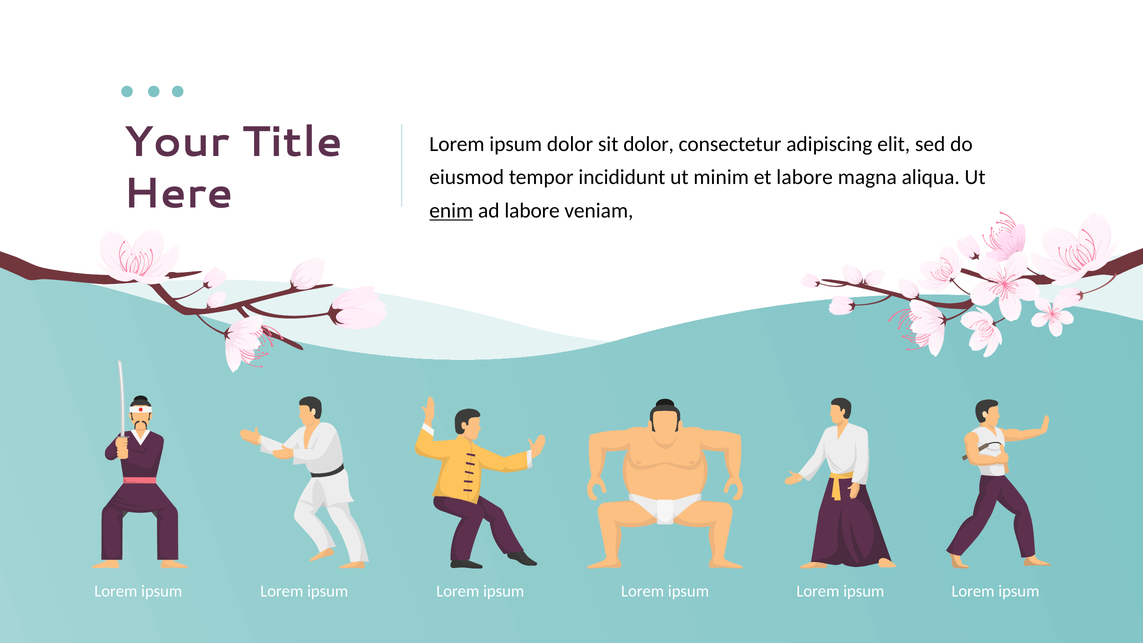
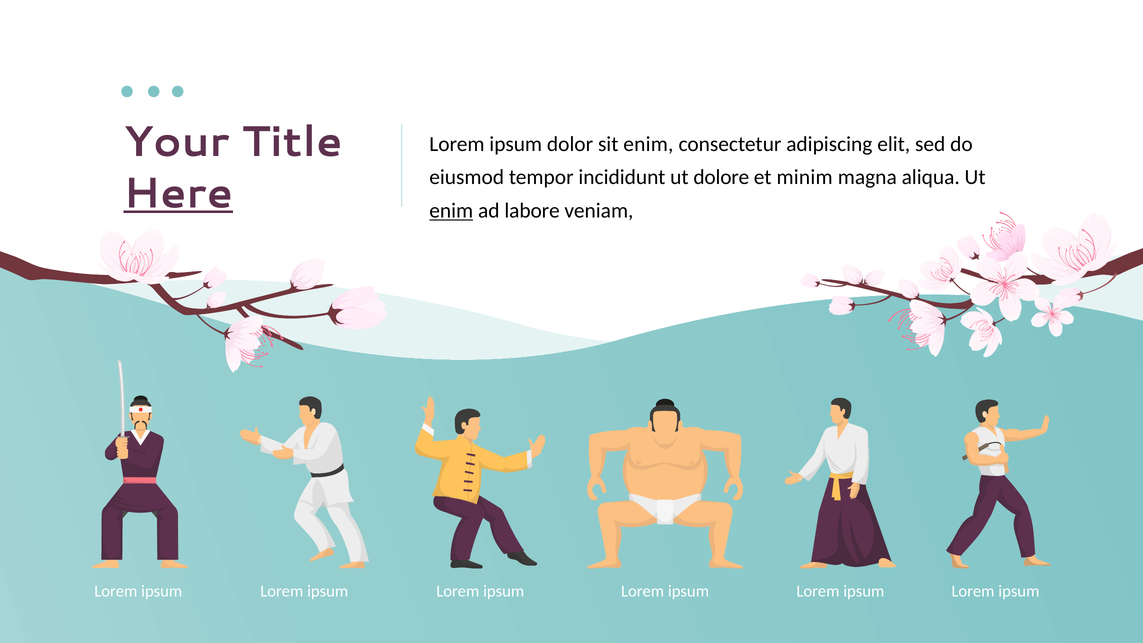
sit dolor: dolor -> enim (648, 144)
minim: minim -> dolore (721, 177)
et labore: labore -> minim (805, 177)
Here underline: none -> present (178, 193)
